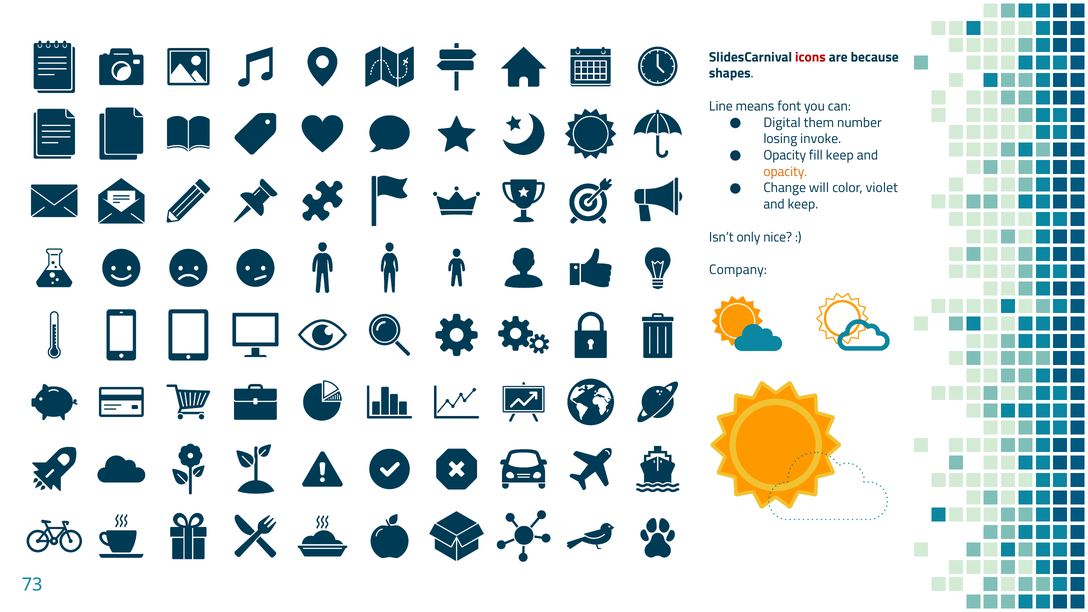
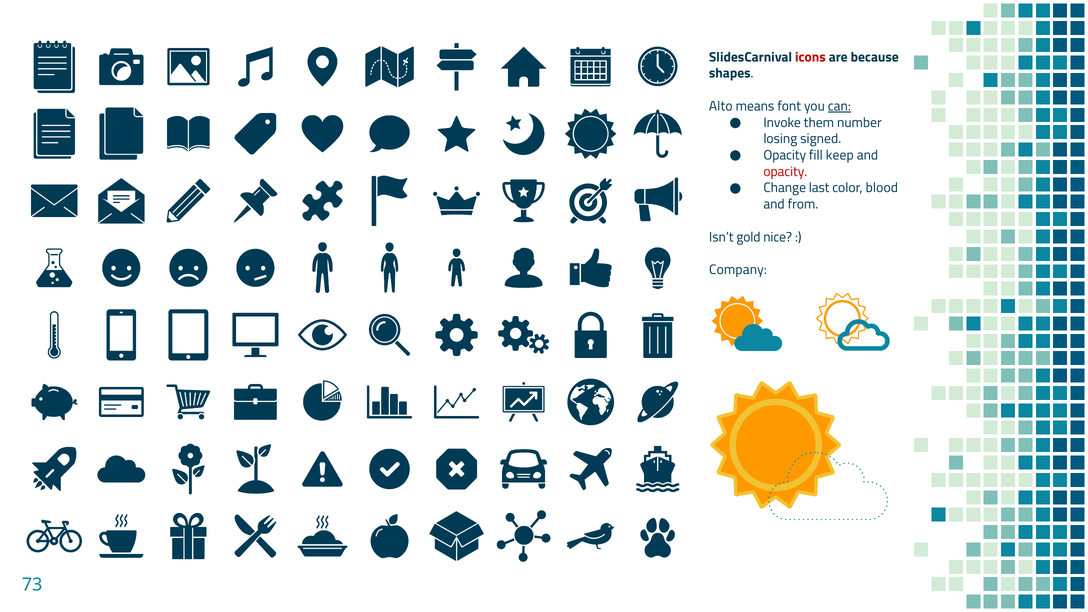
Line: Line -> Alto (721, 106)
can underline: none -> present (839, 106)
Digital: Digital -> Invoke (782, 123)
invoke: invoke -> signed (821, 139)
opacity colour: orange -> red (785, 172)
will: will -> last (819, 188)
violet: violet -> blood (882, 188)
and keep: keep -> from (803, 204)
only: only -> gold (748, 237)
